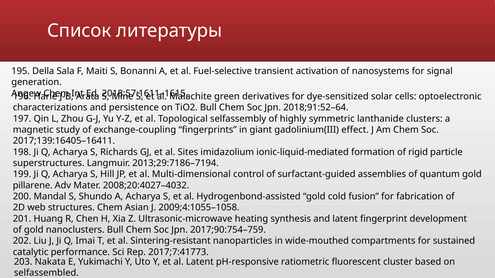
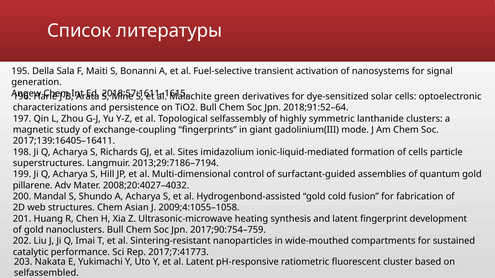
effect: effect -> mode (355, 130)
of rigid: rigid -> cells (418, 152)
